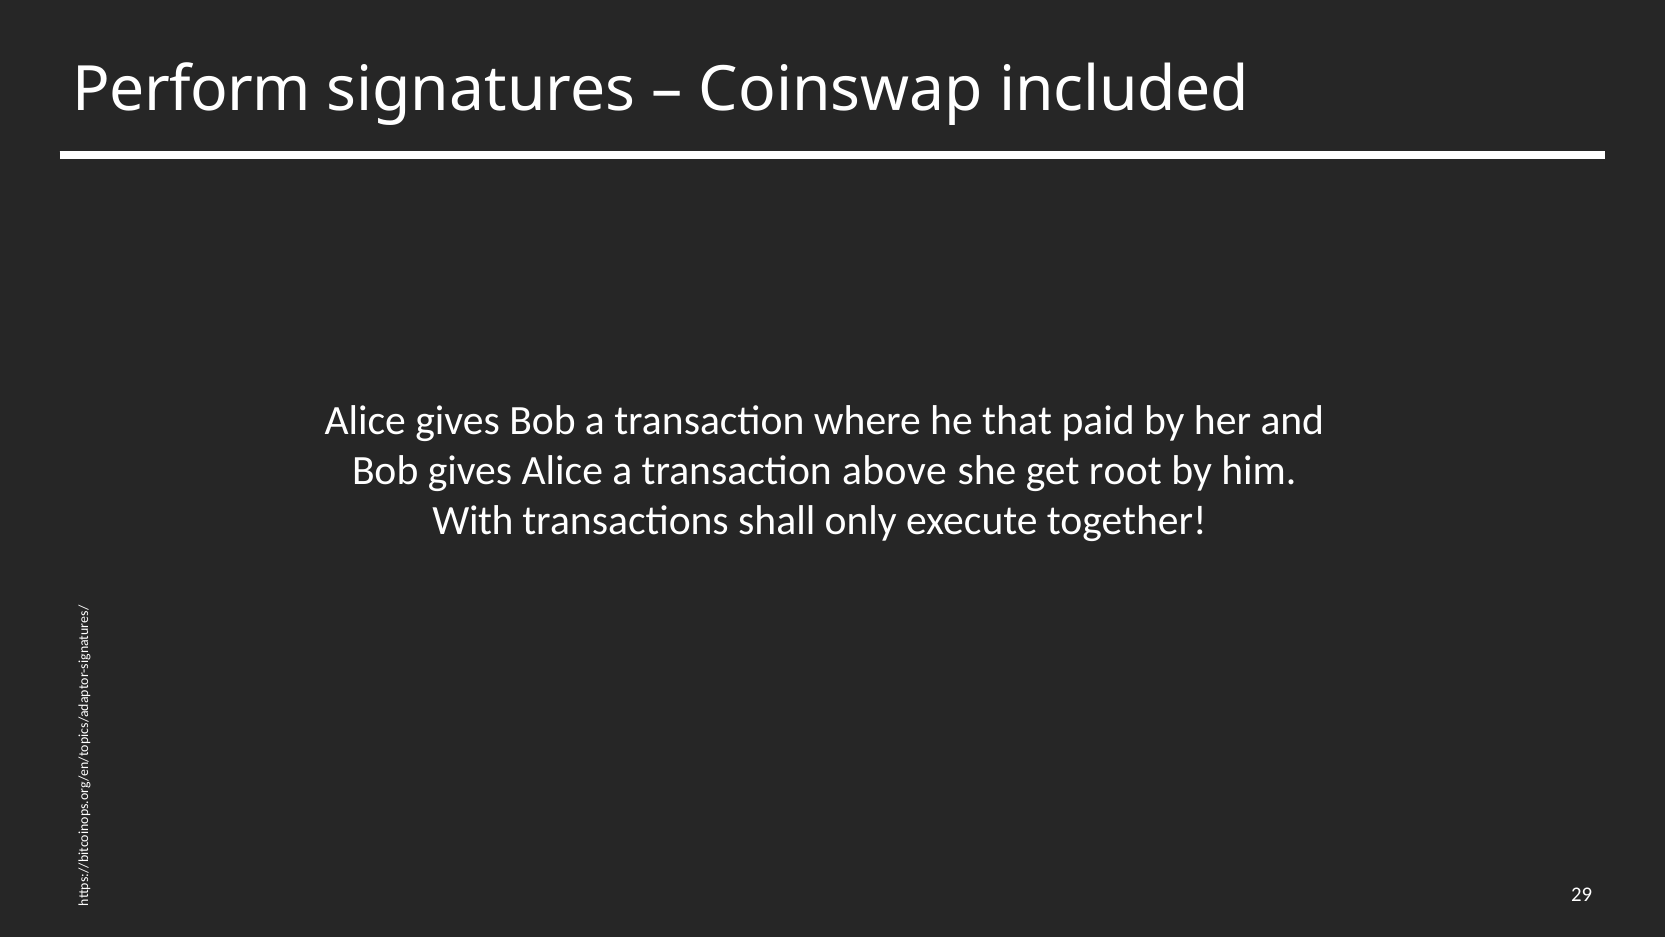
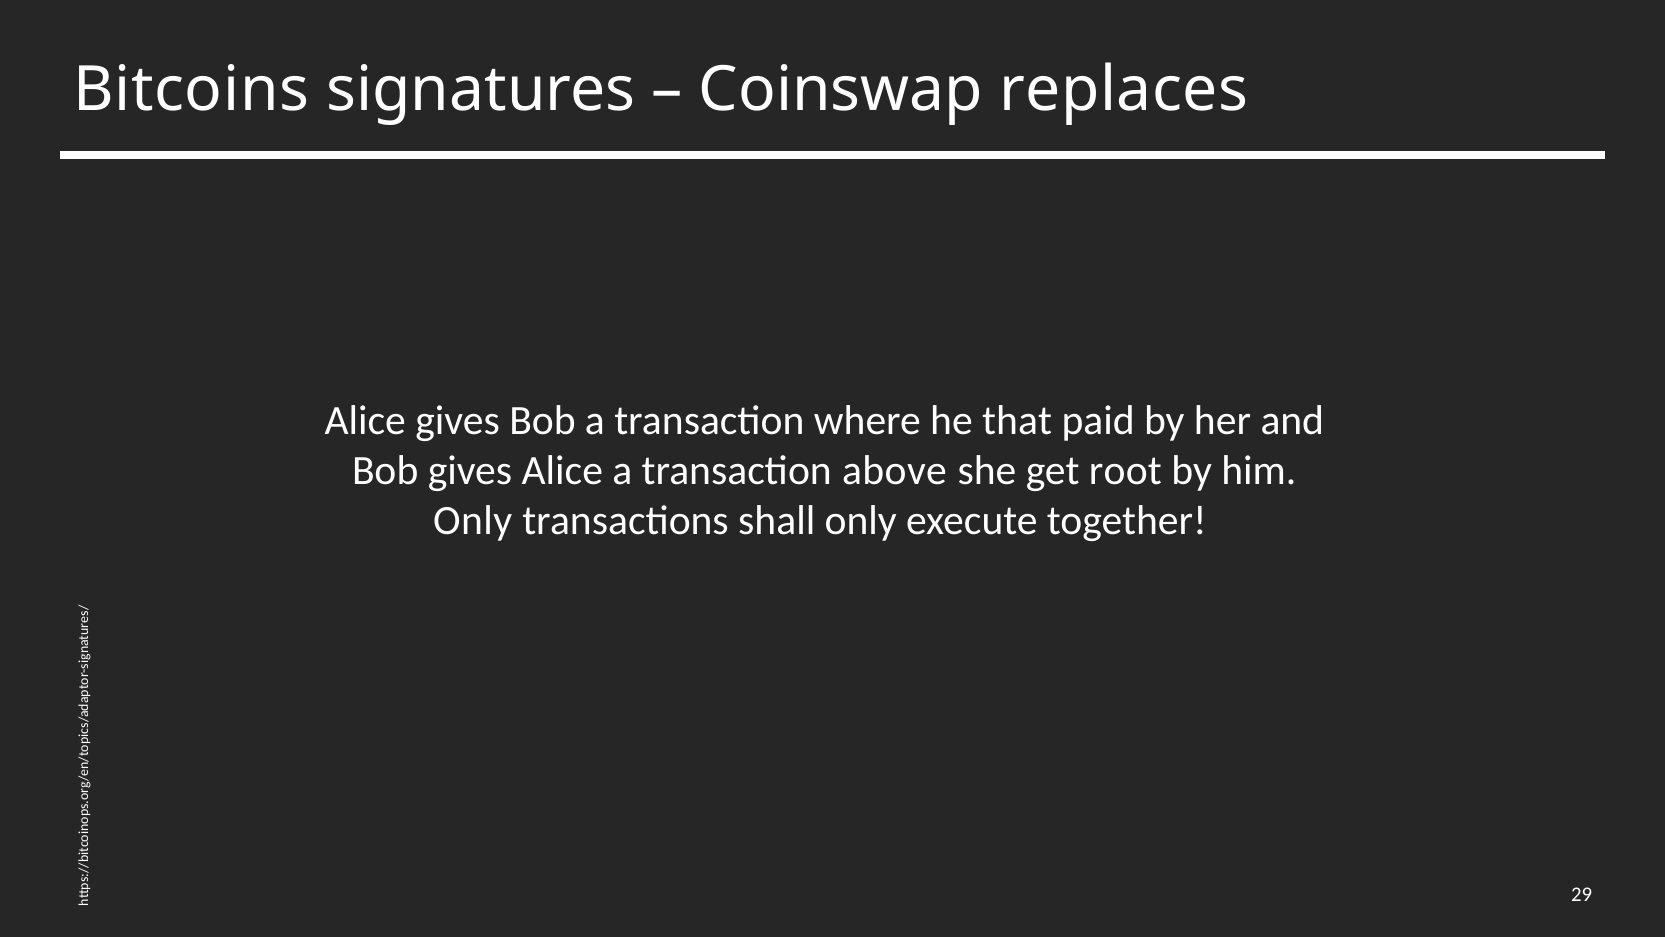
Perform: Perform -> Bitcoins (191, 89)
included: included -> replaces (1124, 89)
With: With -> Only (473, 520)
